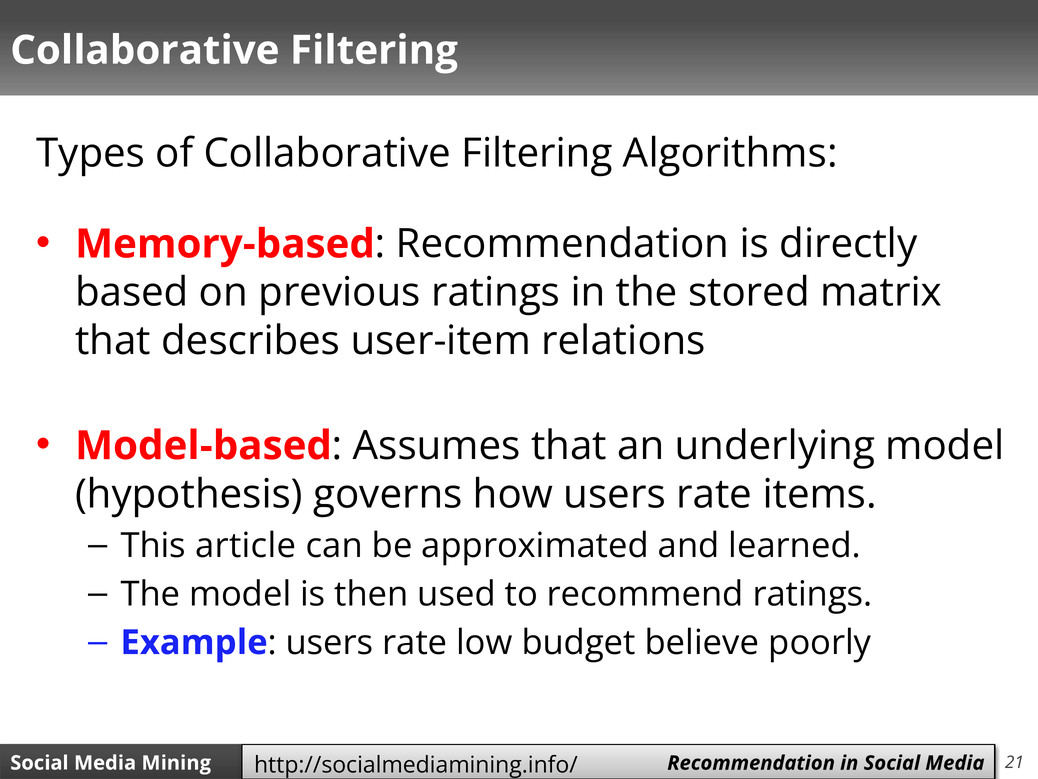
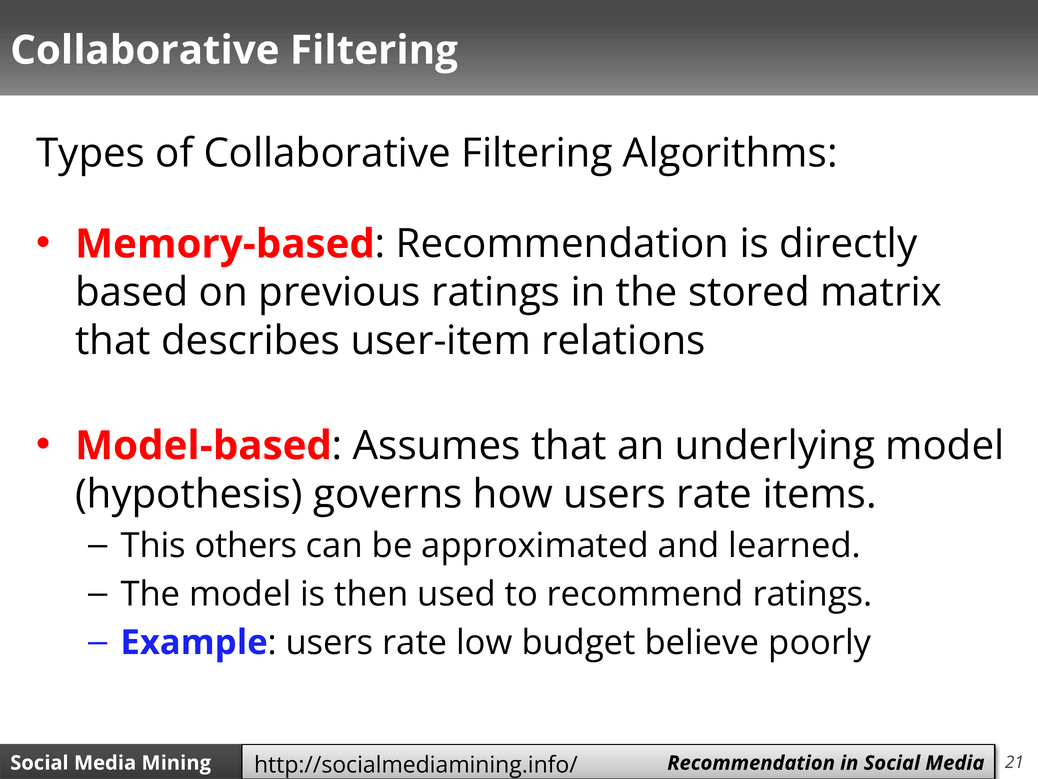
article: article -> others (246, 545)
